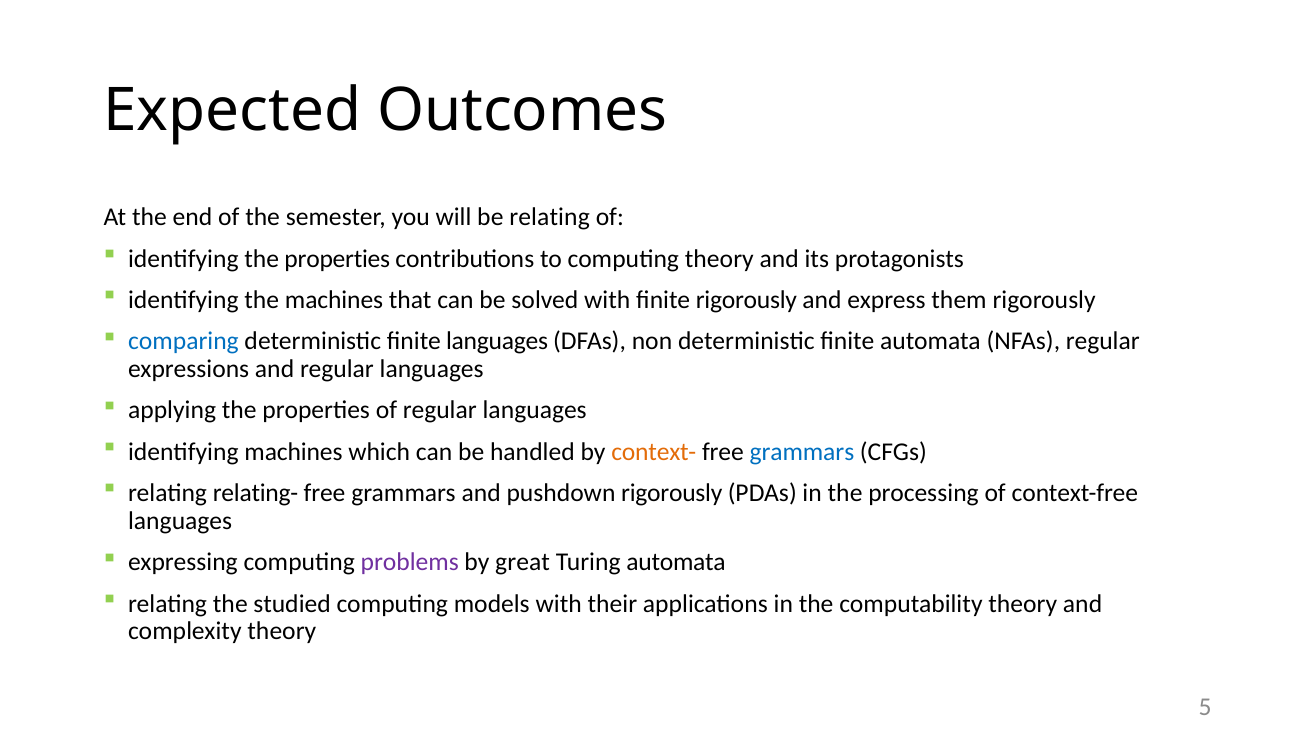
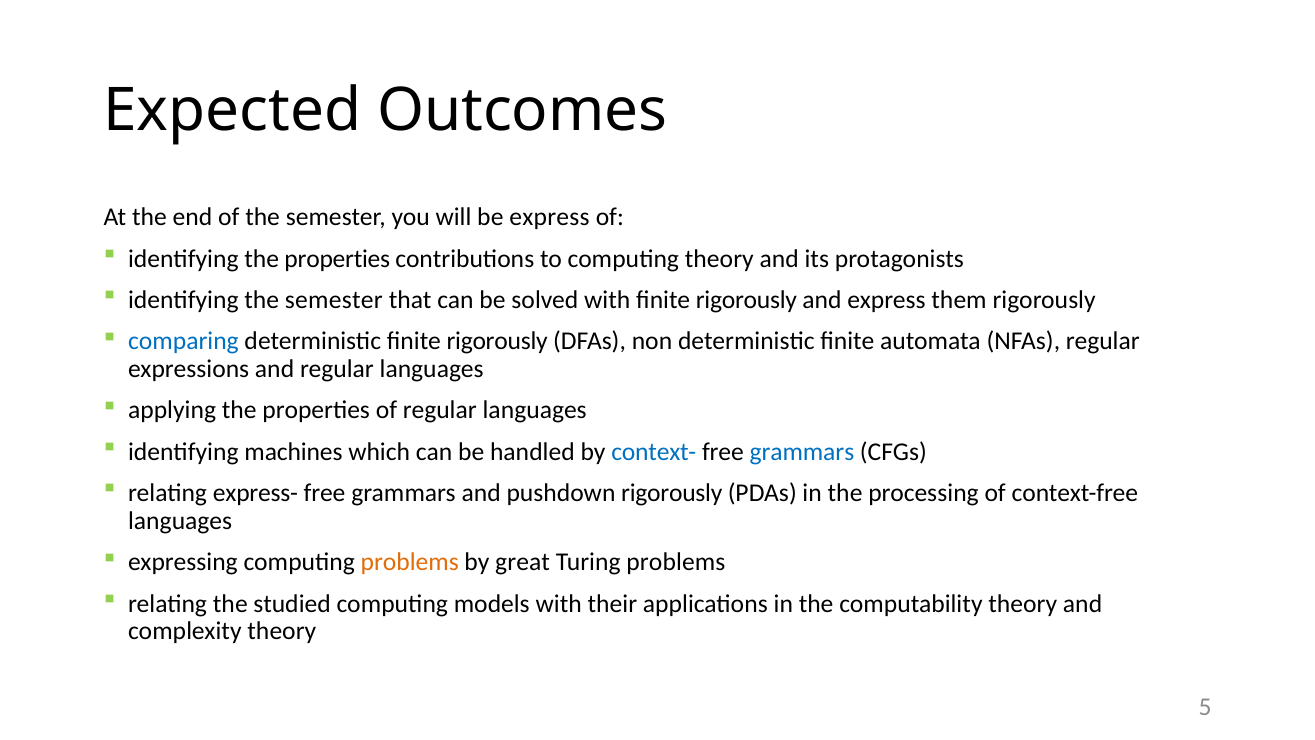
be relating: relating -> express (550, 217)
identifying the machines: machines -> semester (334, 300)
deterministic finite languages: languages -> rigorously (497, 341)
context- colour: orange -> blue (654, 452)
relating-: relating- -> express- (255, 493)
problems colour: purple -> orange (410, 562)
Turing automata: automata -> problems (676, 562)
